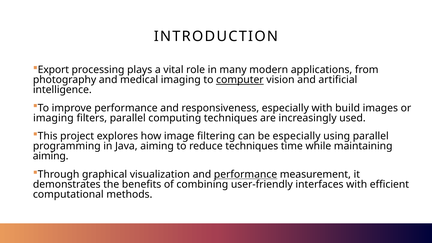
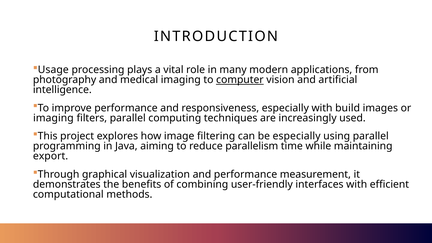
Export: Export -> Usage (53, 70)
reduce techniques: techniques -> parallelism (252, 146)
aiming: aiming -> export (51, 156)
performance underline: present -> none (246, 174)
